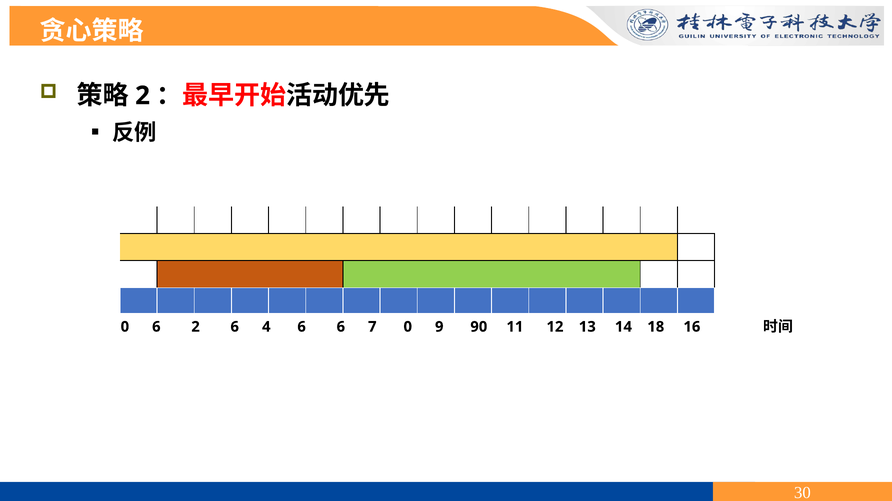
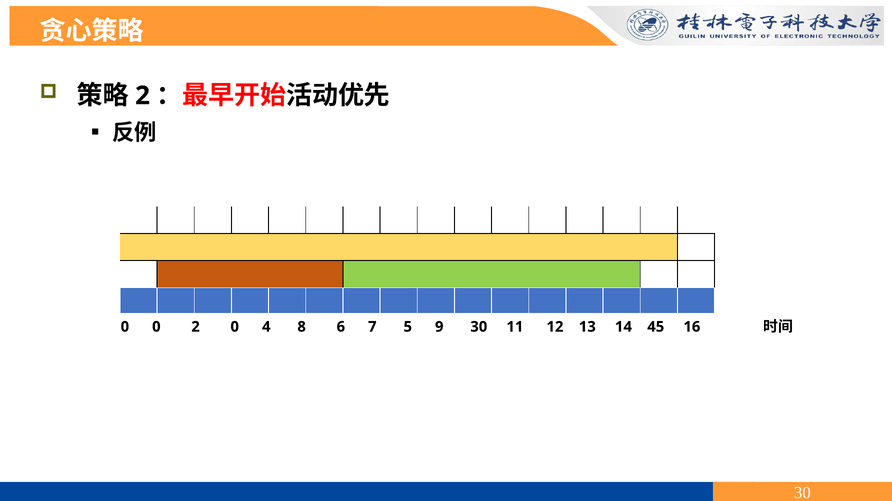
0 6: 6 -> 0 (156, 327)
2 6: 6 -> 0 (235, 327)
4 6: 6 -> 8 (302, 327)
7 0: 0 -> 5 (408, 327)
9 90: 90 -> 30 (479, 327)
18: 18 -> 45 (656, 327)
